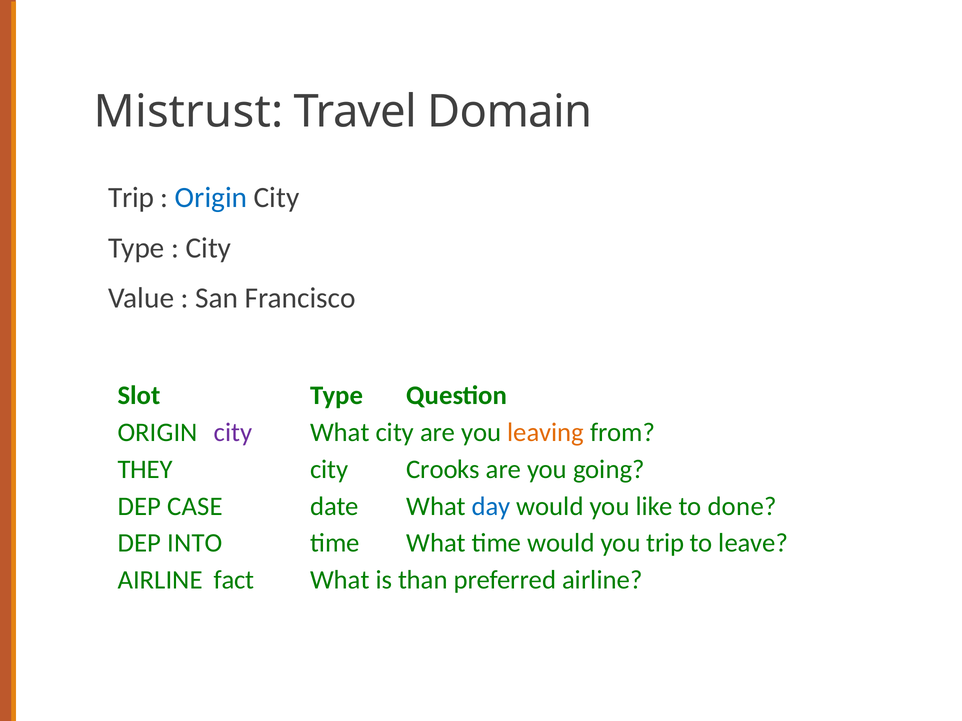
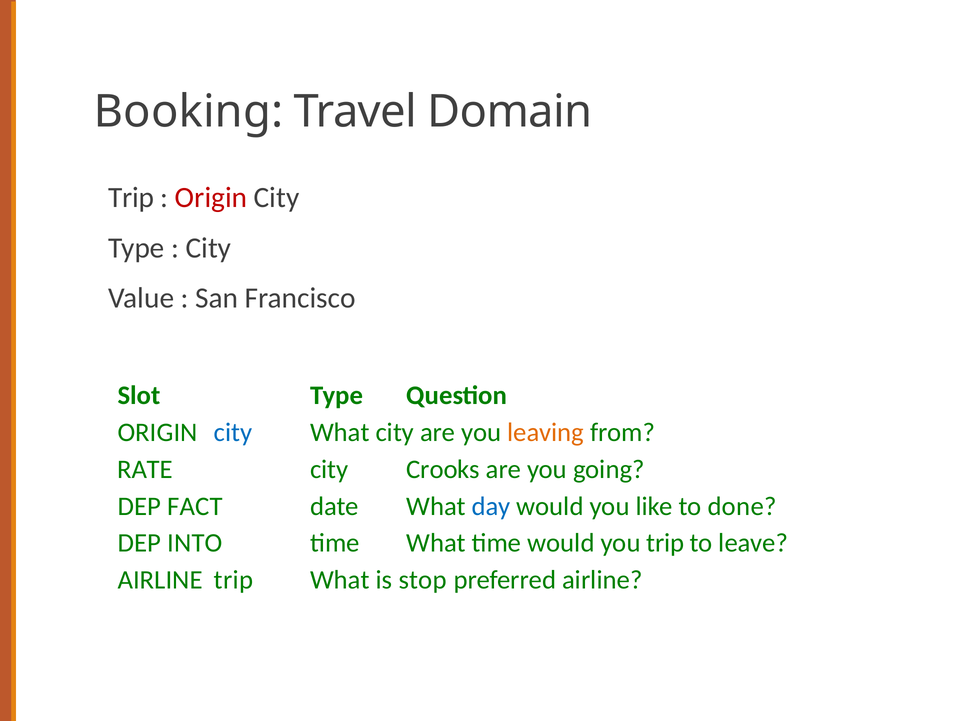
Mistrust: Mistrust -> Booking (189, 112)
Origin colour: blue -> red (211, 198)
city colour: purple -> blue (233, 433)
THEY: THEY -> RATE (145, 470)
CASE: CASE -> FACT (195, 507)
fact: fact -> trip (234, 580)
than: than -> stop (423, 580)
